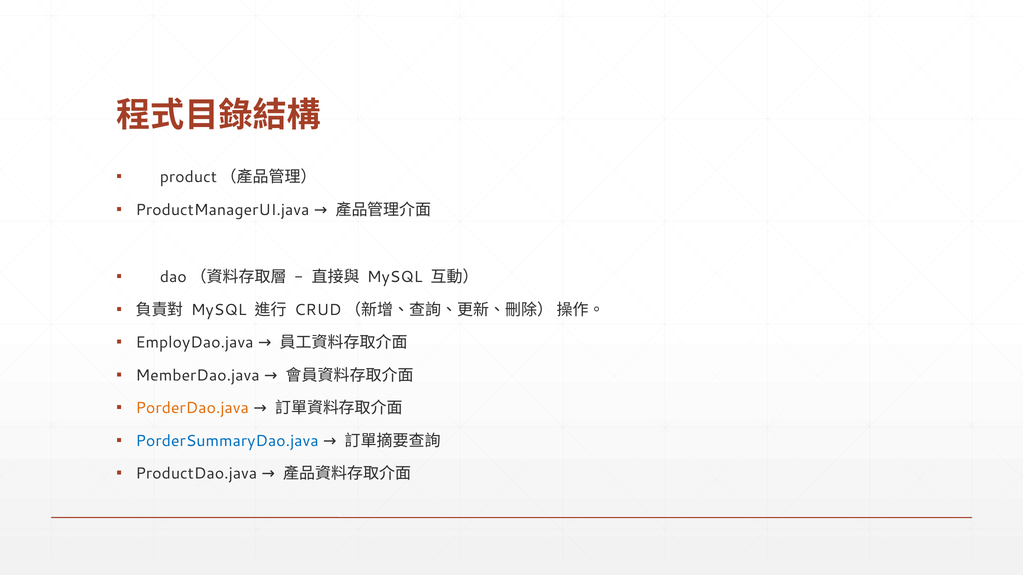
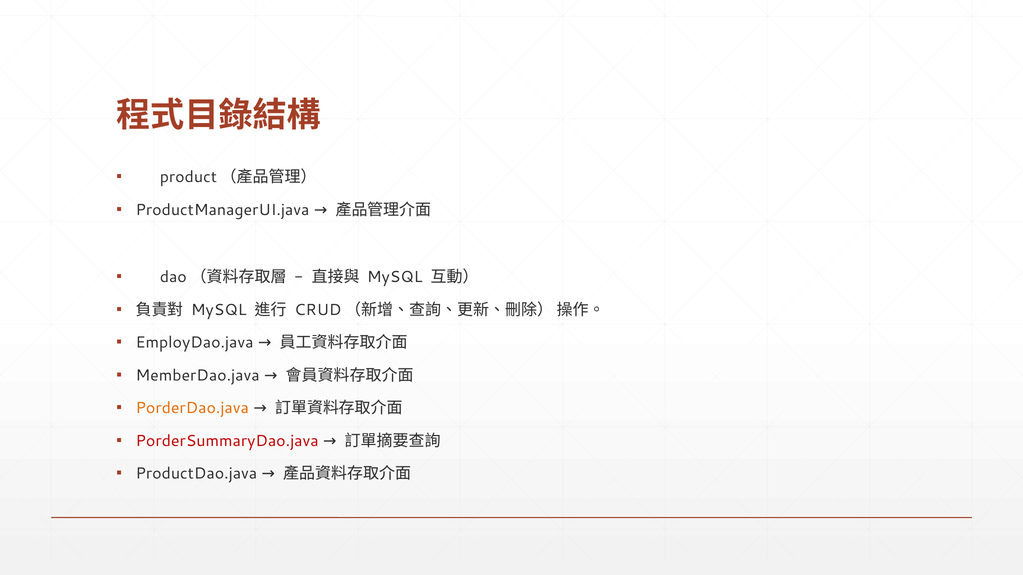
PorderSummaryDao.java colour: blue -> red (227, 441)
